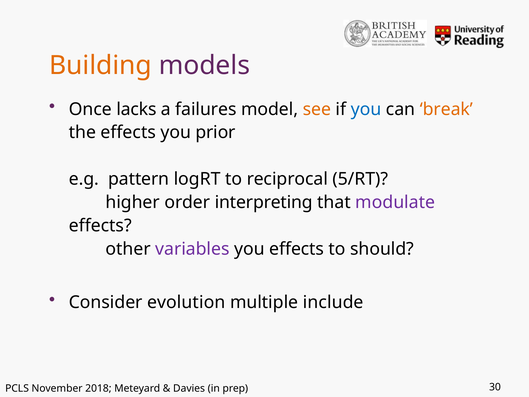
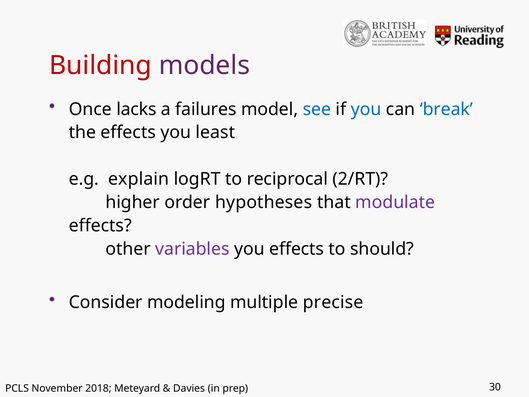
Building colour: orange -> red (100, 65)
see colour: orange -> blue (317, 109)
break colour: orange -> blue (446, 109)
prior: prior -> least (215, 132)
pattern: pattern -> explain (139, 179)
5/RT: 5/RT -> 2/RT (360, 179)
interpreting: interpreting -> hypotheses (264, 202)
evolution: evolution -> modeling (186, 302)
include: include -> precise (333, 302)
